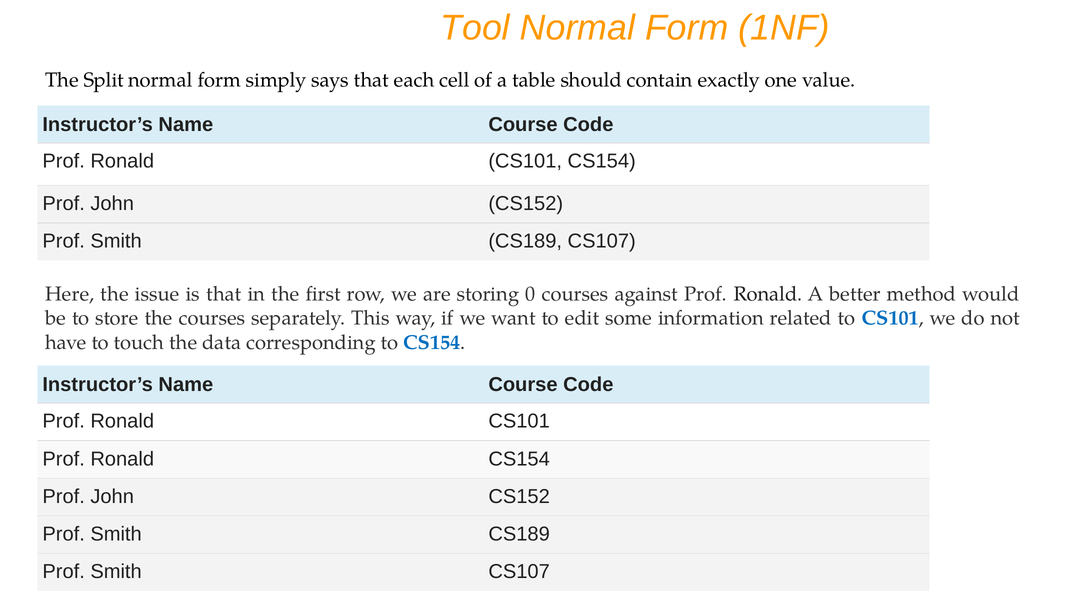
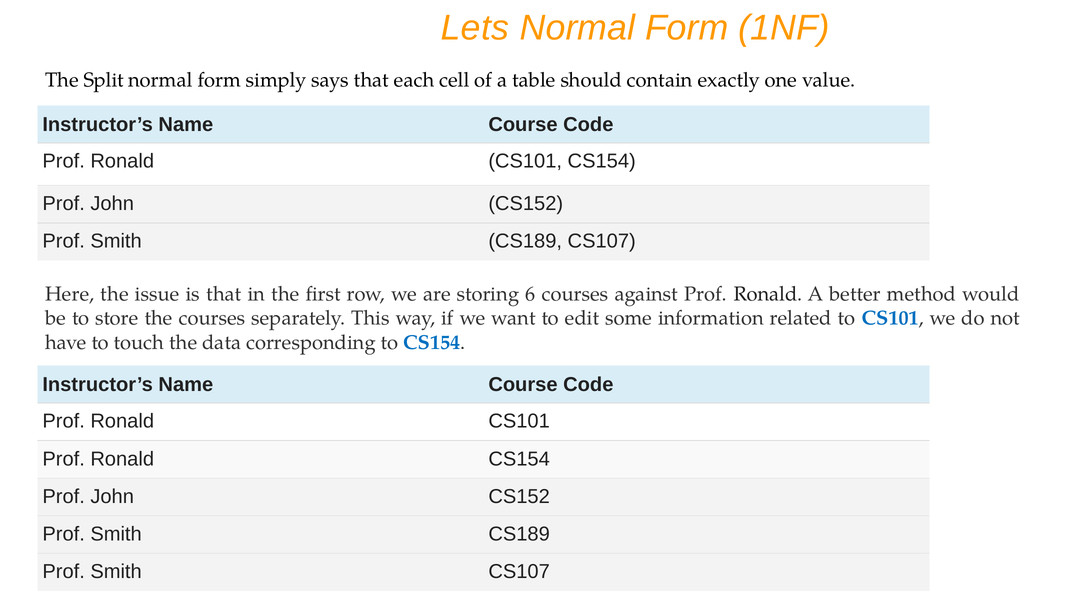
Tool: Tool -> Lets (475, 28)
0: 0 -> 6 (530, 294)
